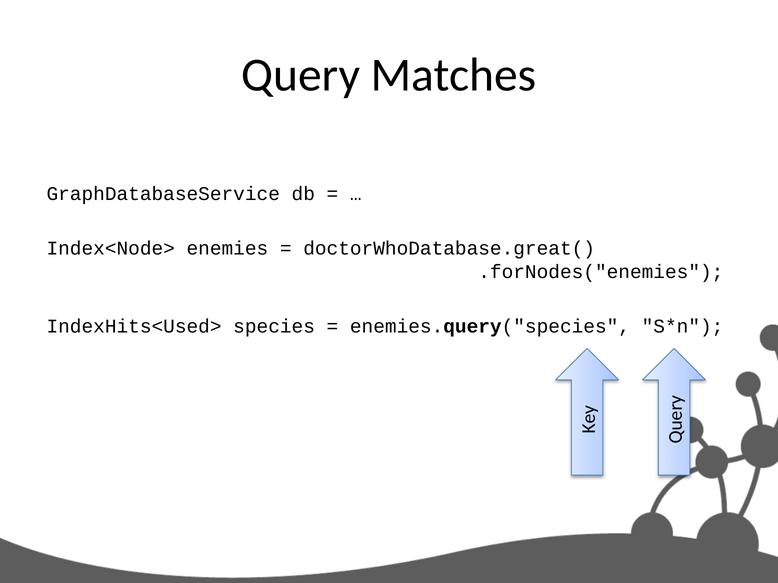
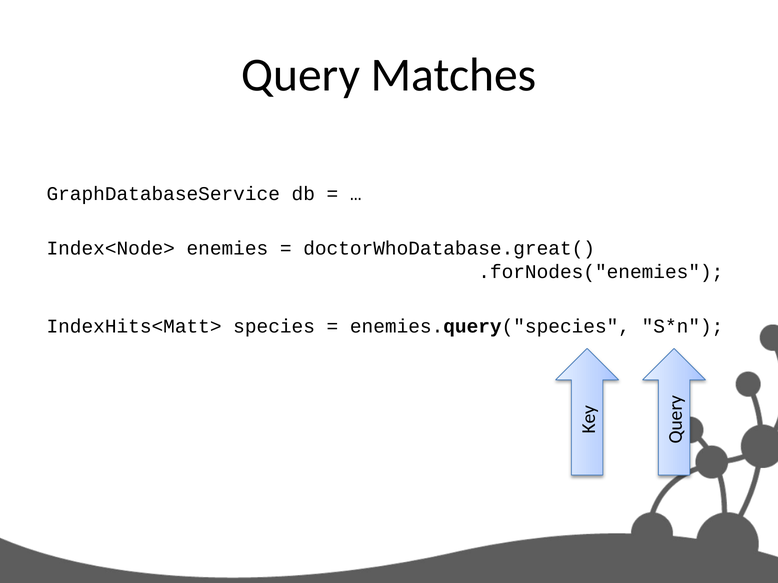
IndexHits<Used>: IndexHits<Used> -> IndexHits<Matt> (134, 326)
